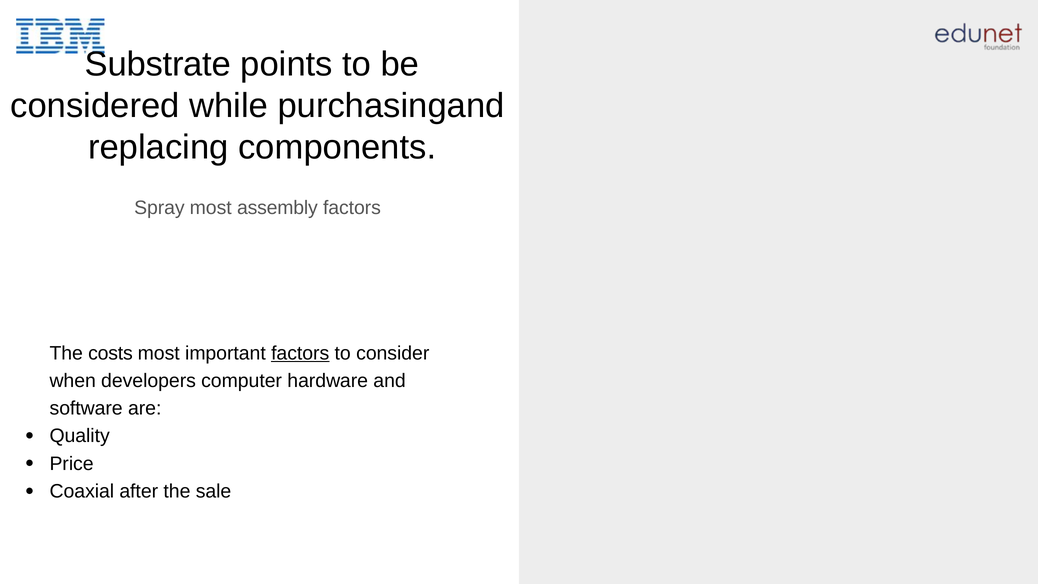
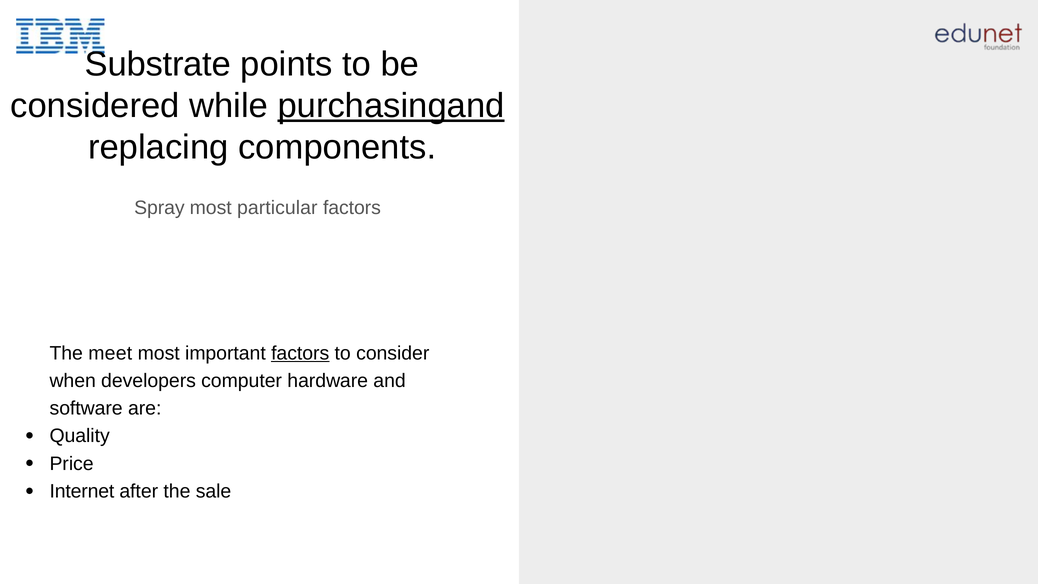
purchasingand underline: none -> present (391, 106)
assembly: assembly -> particular (277, 208)
costs: costs -> meet (110, 353)
Coaxial: Coaxial -> Internet (82, 491)
